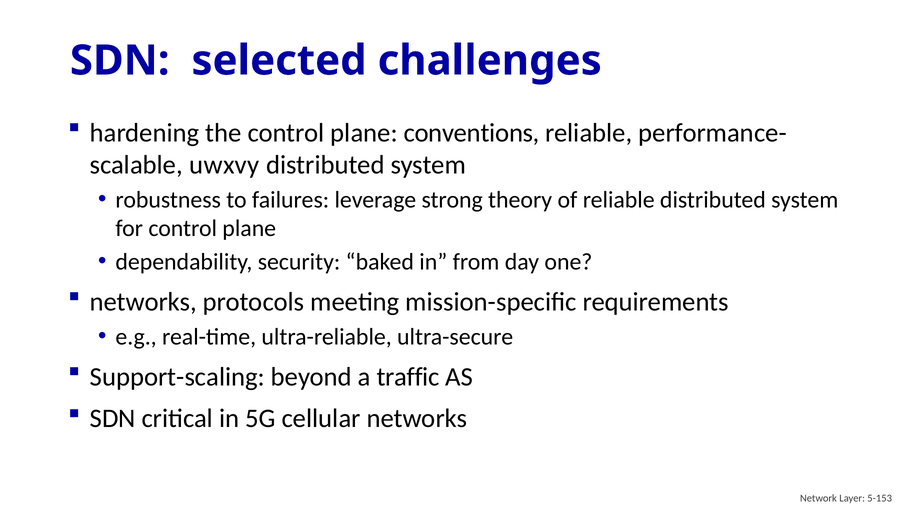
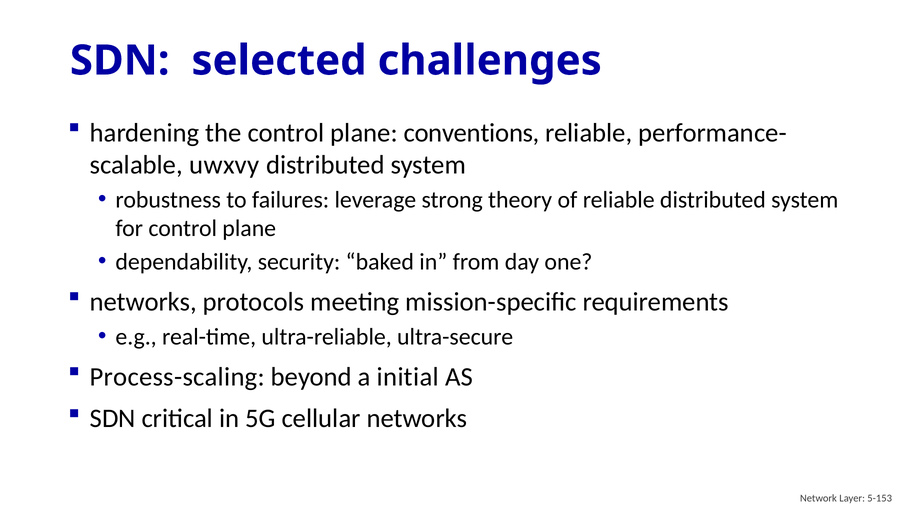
Support-scaling: Support-scaling -> Process-scaling (177, 377)
traffic: traffic -> initial (408, 377)
